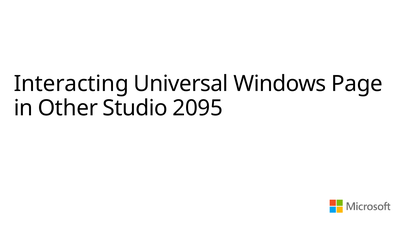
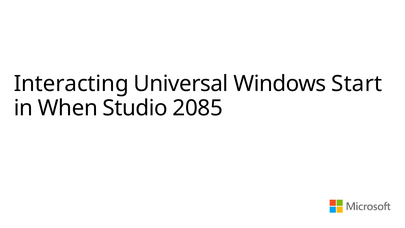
Page: Page -> Start (357, 84)
Other: Other -> When (68, 108)
2095: 2095 -> 2085 (198, 108)
